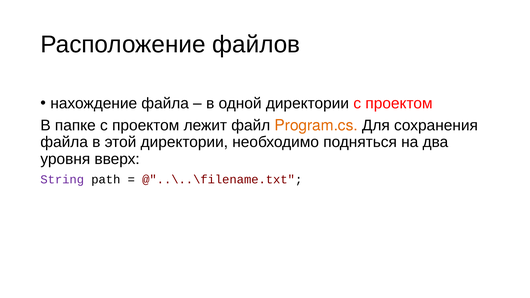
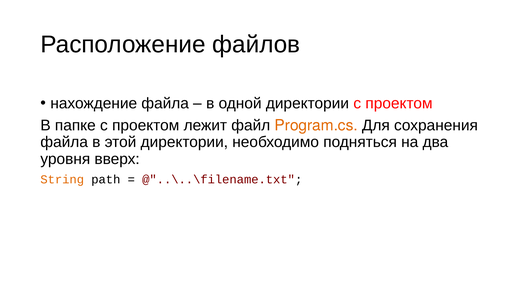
String colour: purple -> orange (62, 179)
